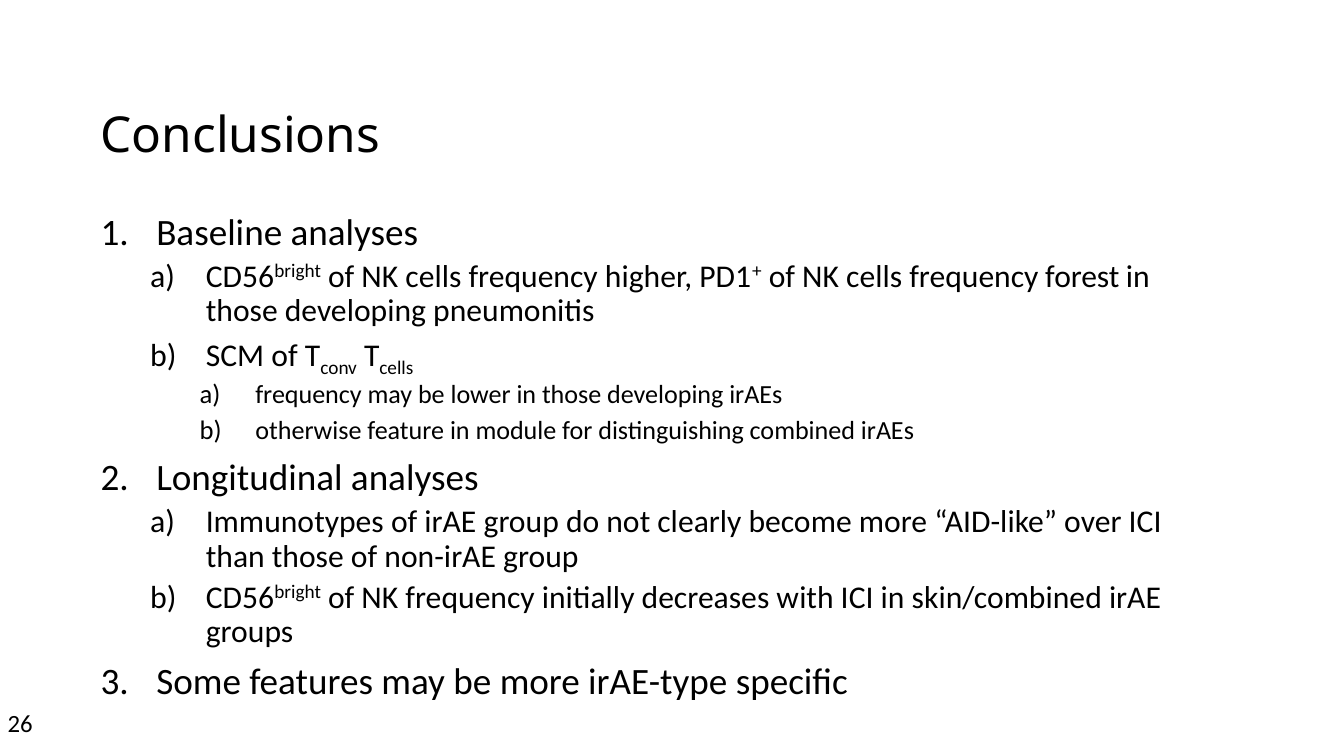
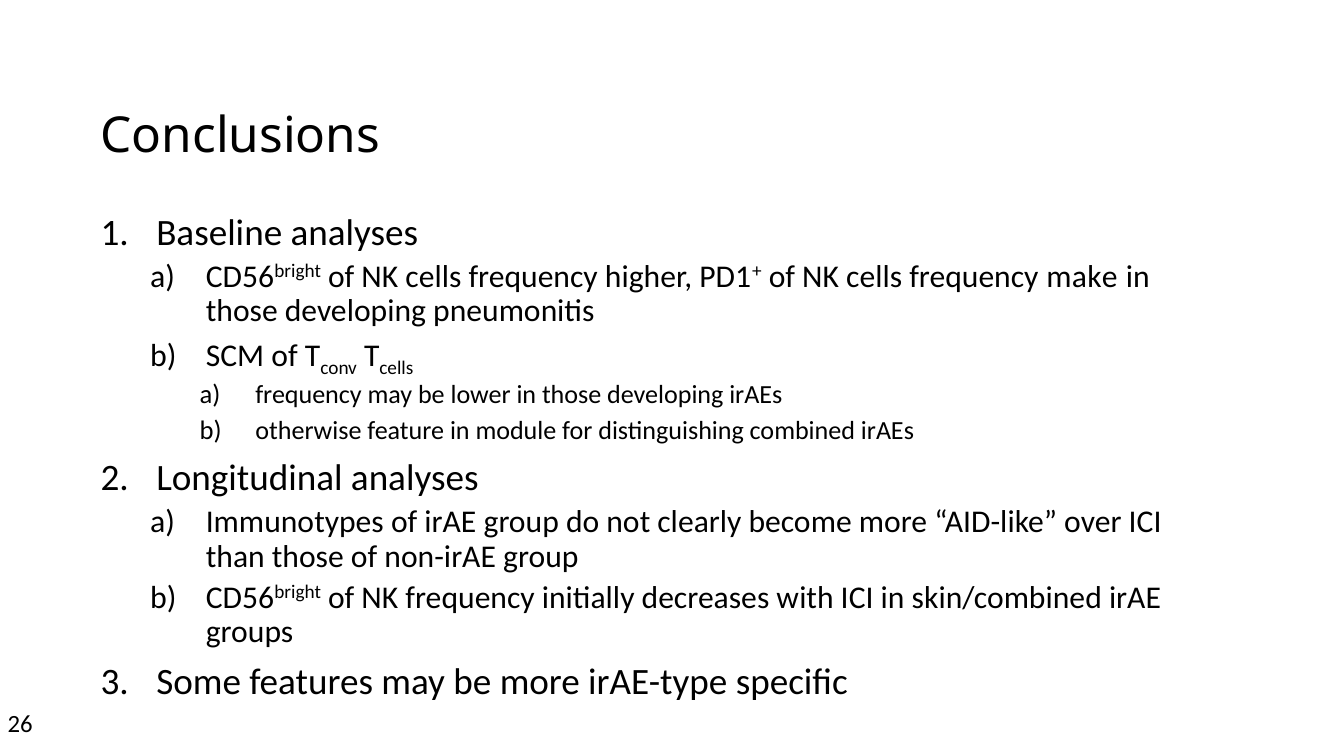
forest: forest -> make (1082, 277)
